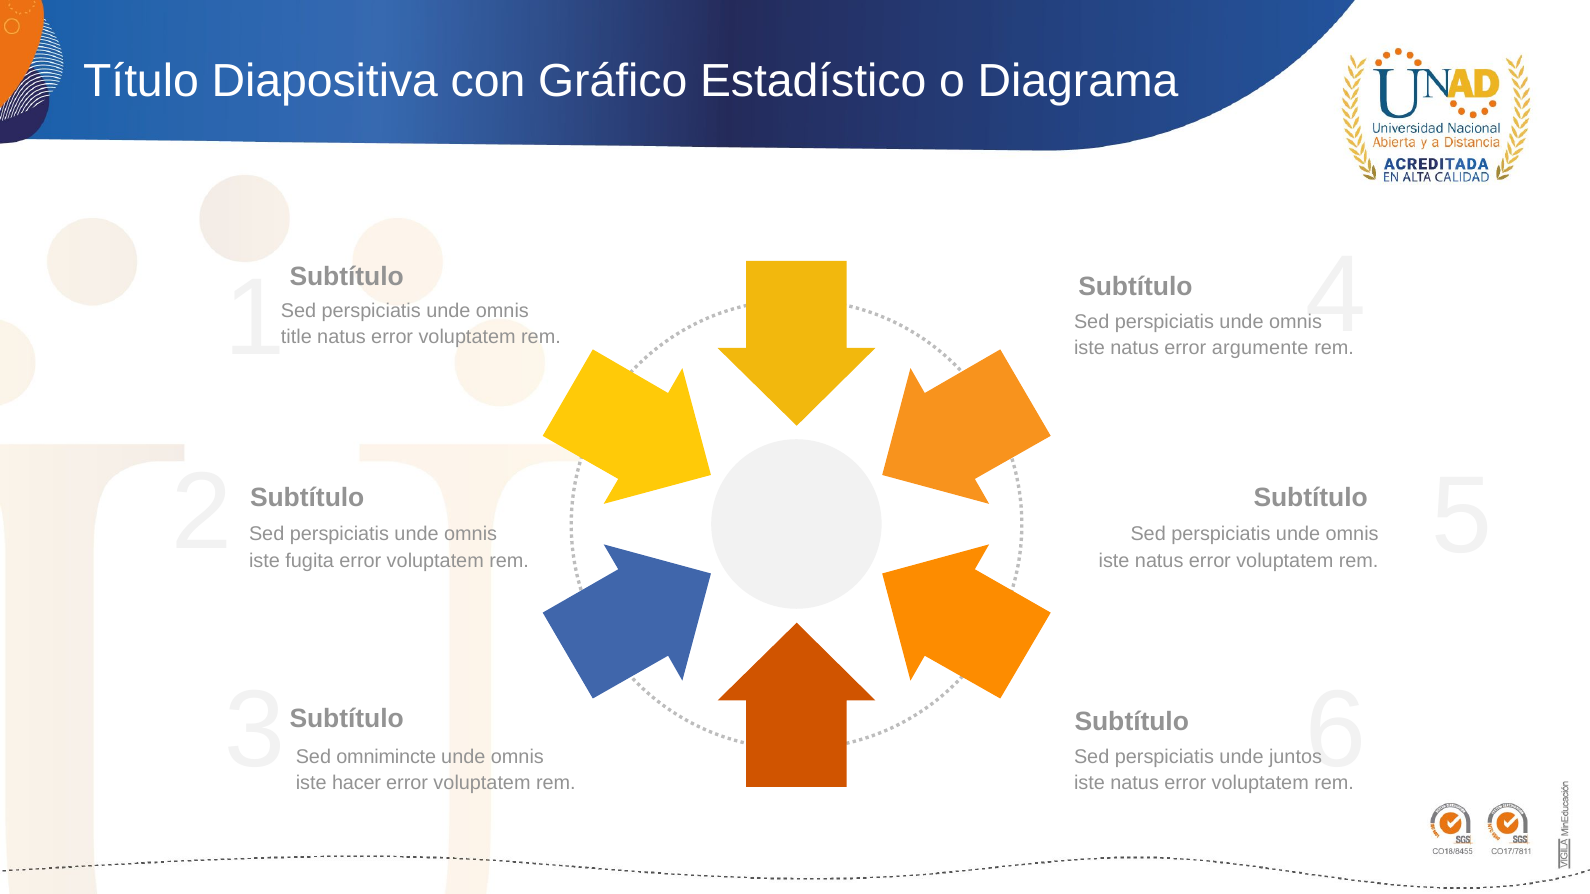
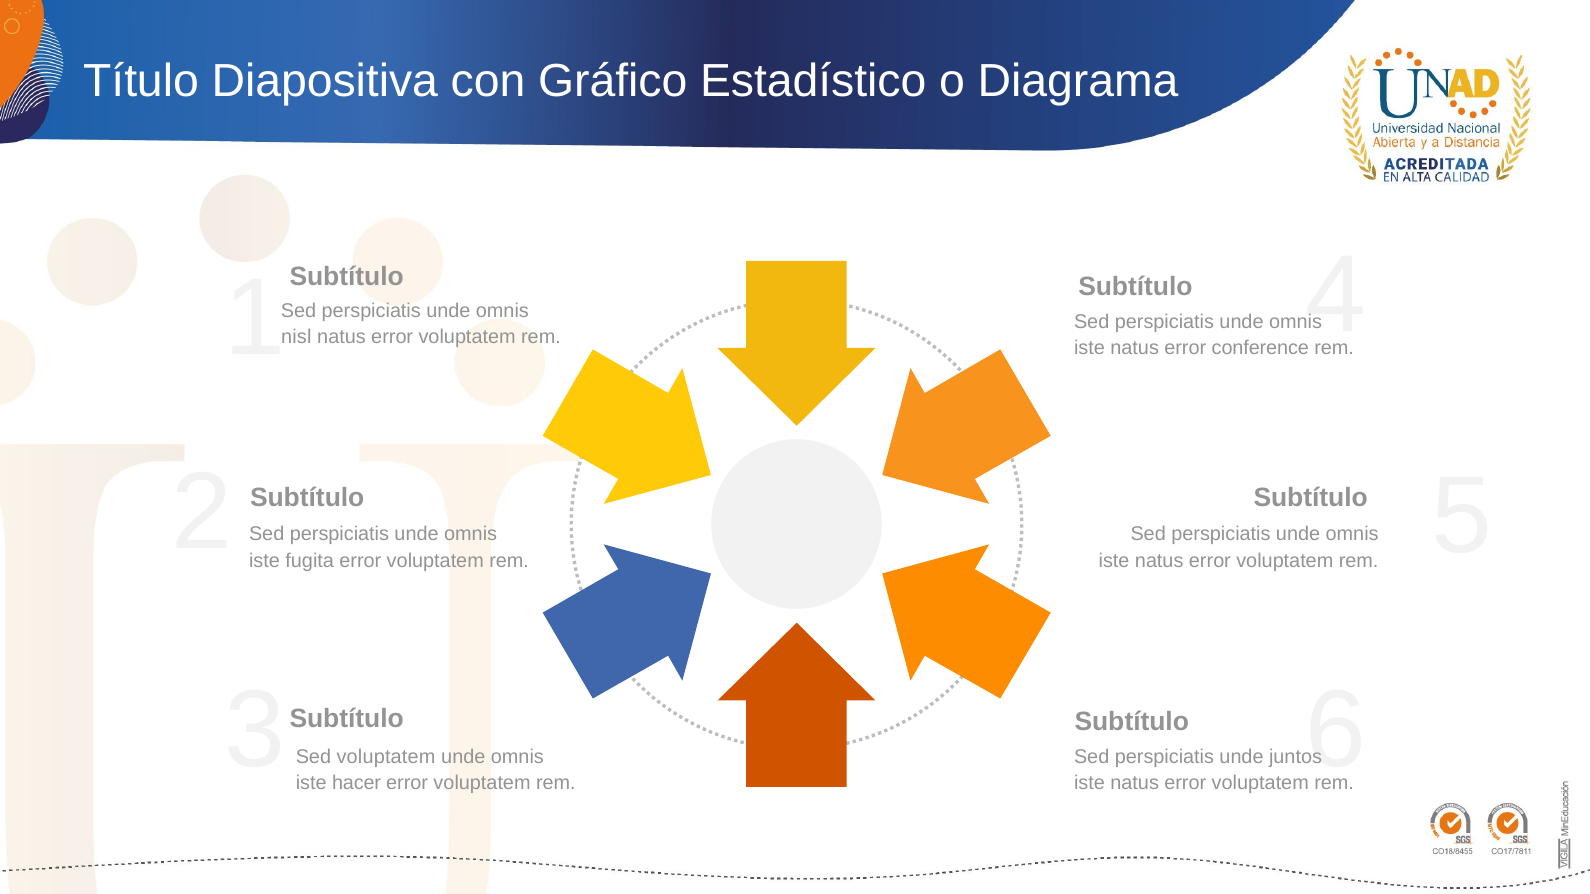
title: title -> nisl (296, 337)
argumente: argumente -> conference (1260, 348)
Sed omnimincte: omnimincte -> voluptatem (386, 757)
